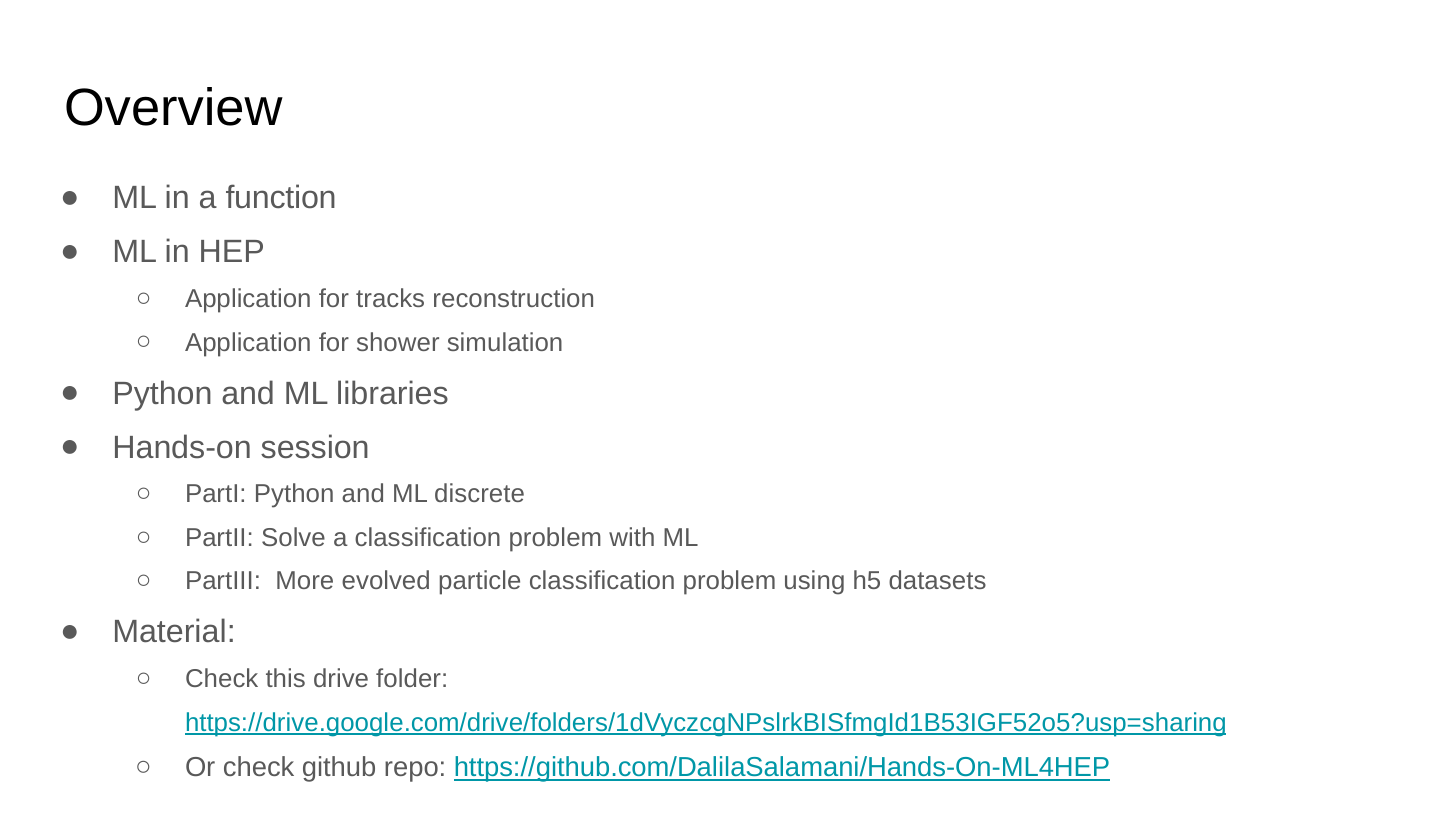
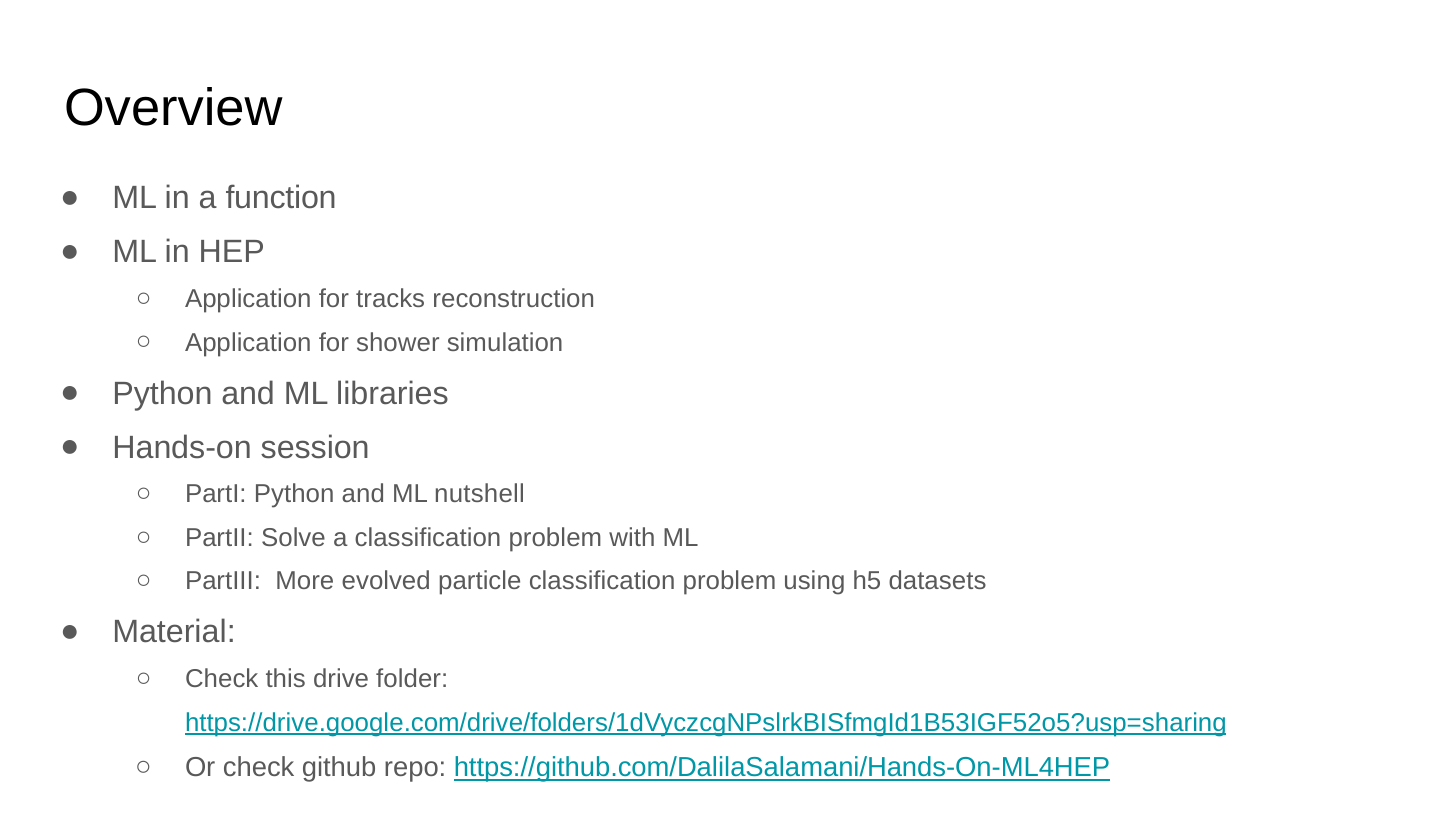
discrete: discrete -> nutshell (480, 494)
